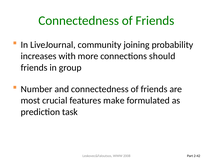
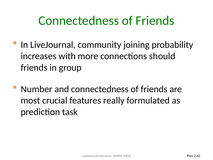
make: make -> really (114, 100)
